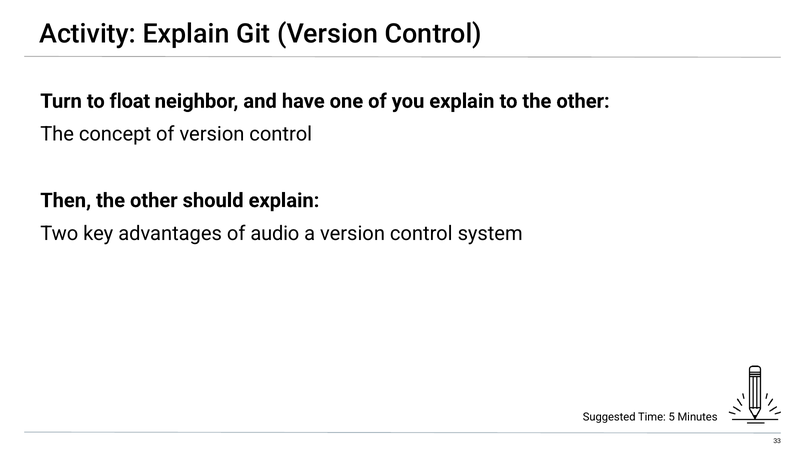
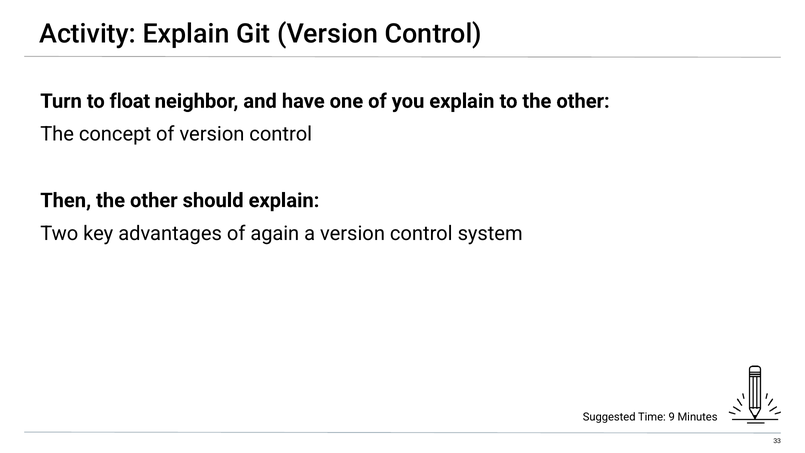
audio: audio -> again (275, 233)
5: 5 -> 9 (672, 417)
